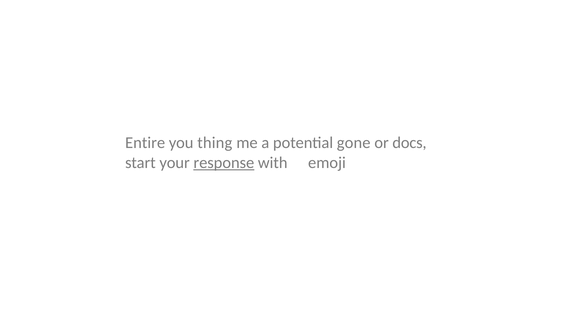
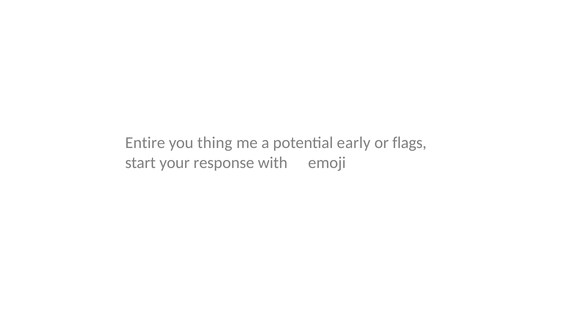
gone: gone -> early (354, 143)
docs: docs -> flags (409, 143)
response underline: present -> none (224, 163)
